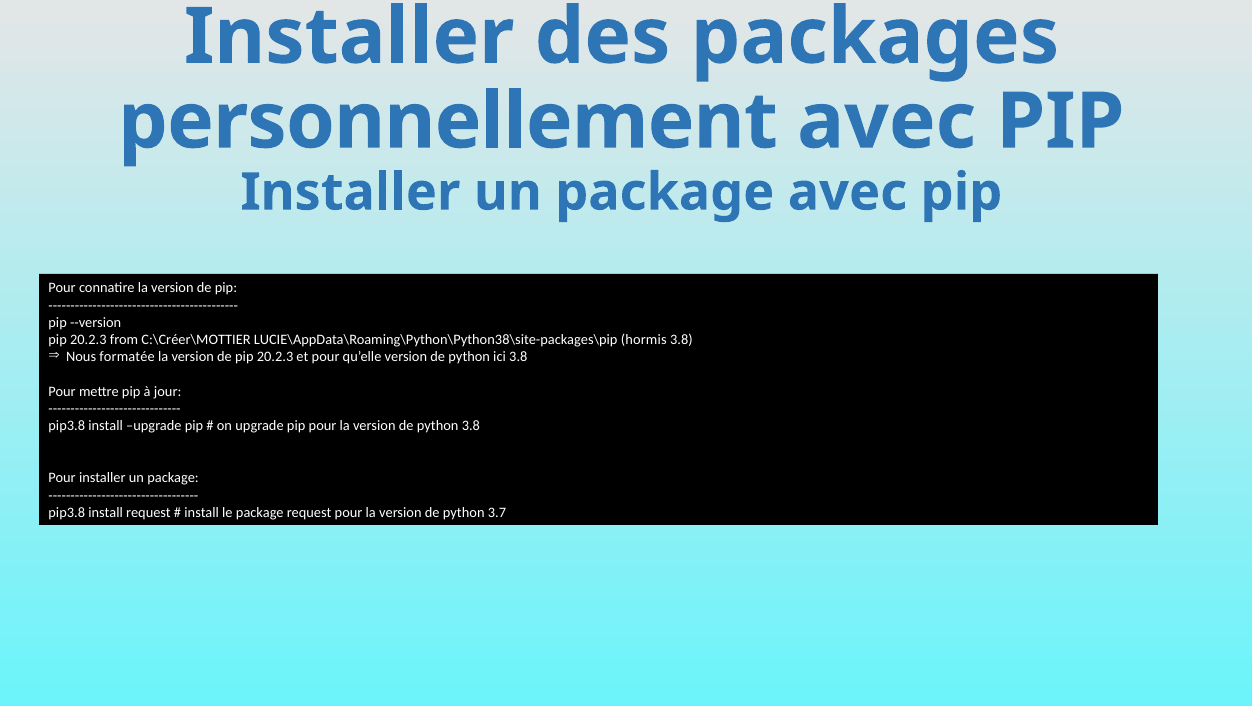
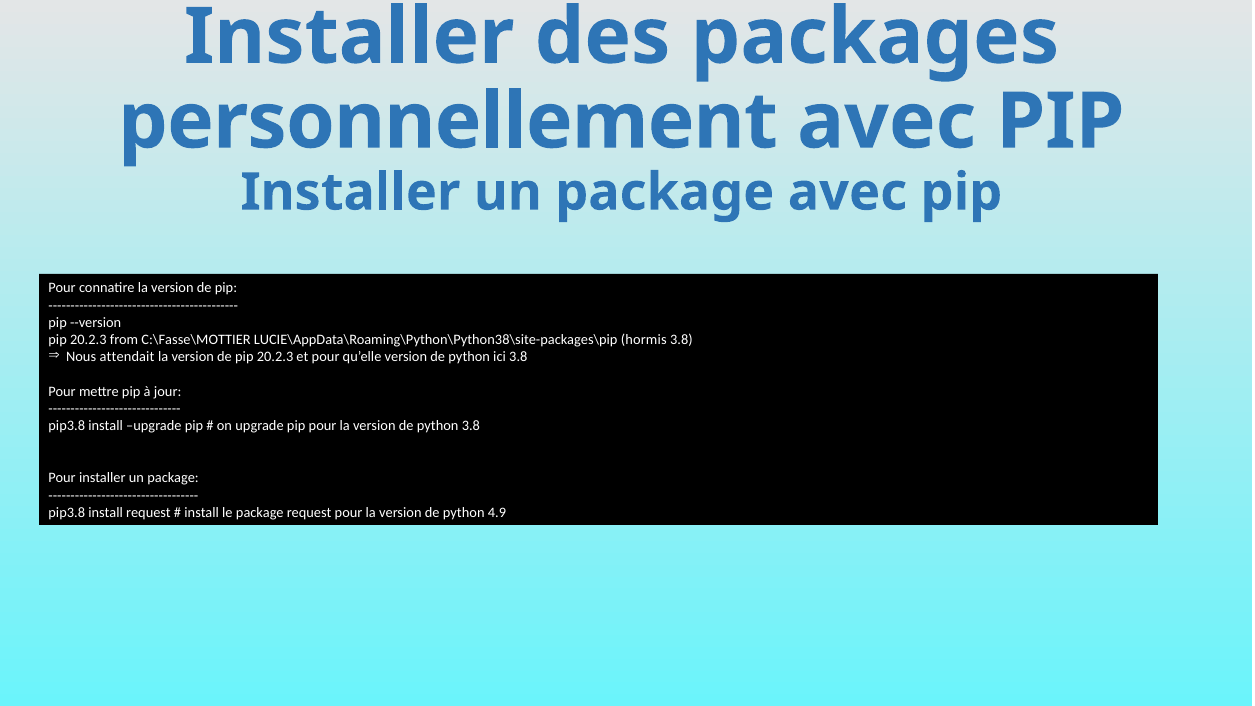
C:\Créer\MOTTIER: C:\Créer\MOTTIER -> C:\Fasse\MOTTIER (196, 340)
formatée: formatée -> attendait (127, 357)
3.7: 3.7 -> 4.9 (497, 512)
